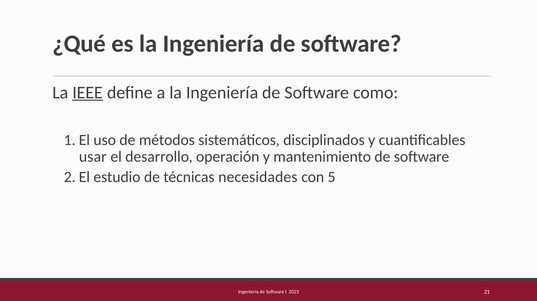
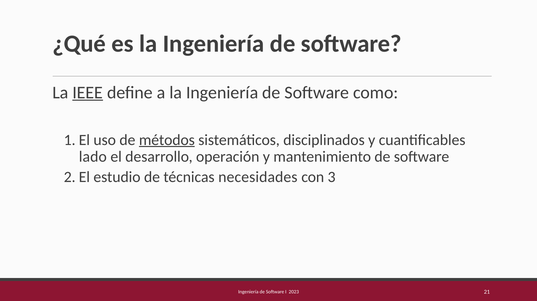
métodos underline: none -> present (167, 140)
usar: usar -> lado (93, 157)
5: 5 -> 3 (332, 177)
